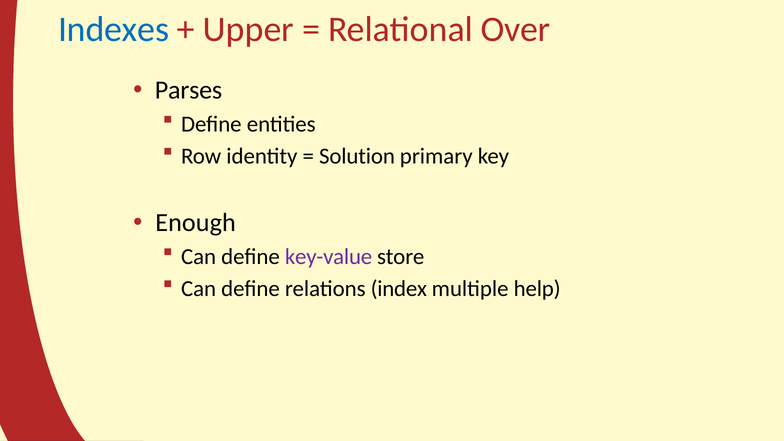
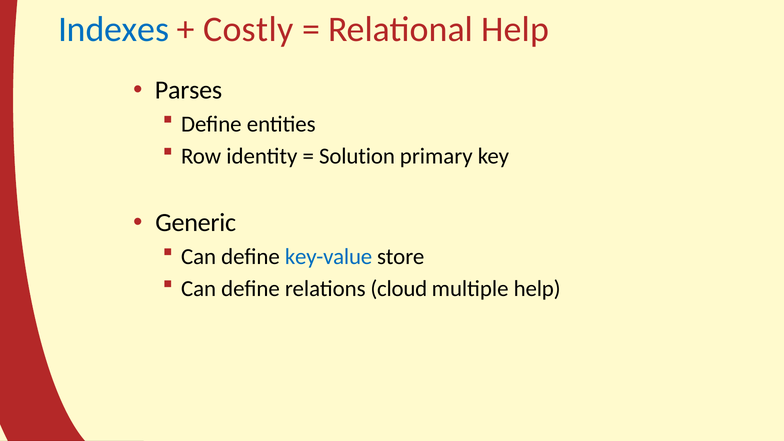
Upper: Upper -> Costly (248, 29)
Relational Over: Over -> Help (515, 29)
Enough: Enough -> Generic (196, 223)
key-value colour: purple -> blue (329, 257)
index: index -> cloud (399, 289)
